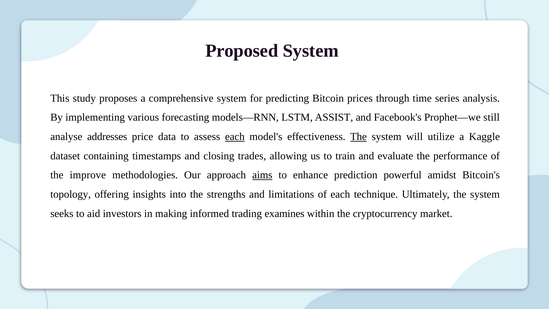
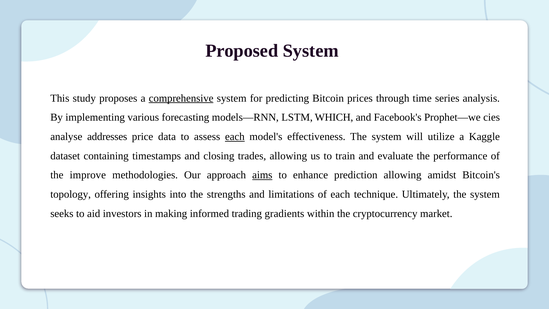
comprehensive underline: none -> present (181, 98)
ASSIST: ASSIST -> WHICH (334, 117)
still: still -> cies (492, 117)
The underline: present -> none (359, 137)
prediction powerful: powerful -> allowing (403, 175)
examines: examines -> gradients (284, 213)
